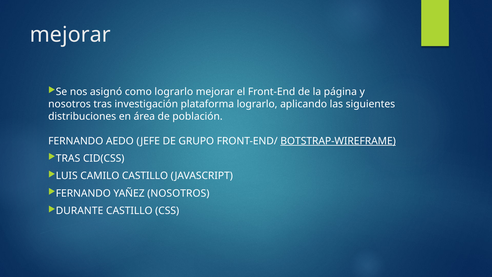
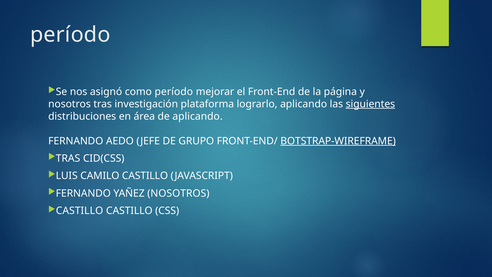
mejorar: mejorar -> período (70, 35)
como lograrlo: lograrlo -> período (174, 92)
siguientes underline: none -> present (370, 104)
de población: población -> aplicando (198, 116)
DURANTE: DURANTE -> CASTILLO (80, 211)
